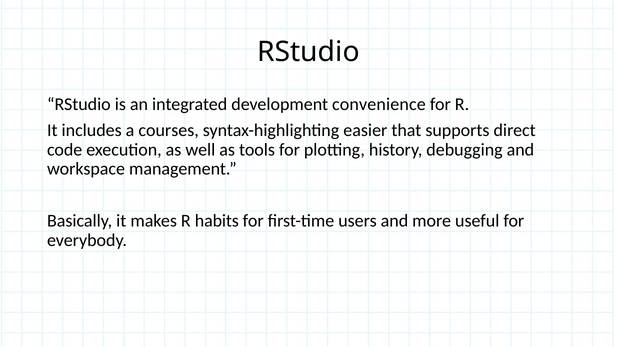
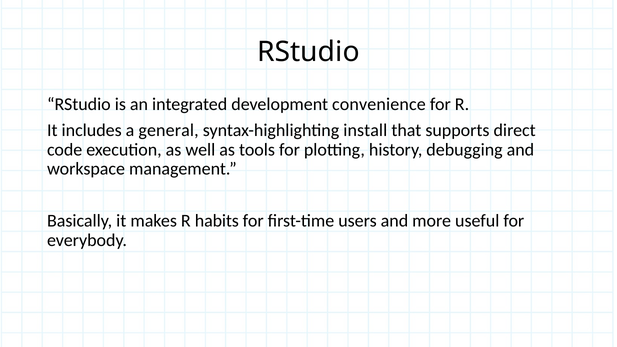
courses: courses -> general (169, 130)
easier: easier -> install (365, 130)
